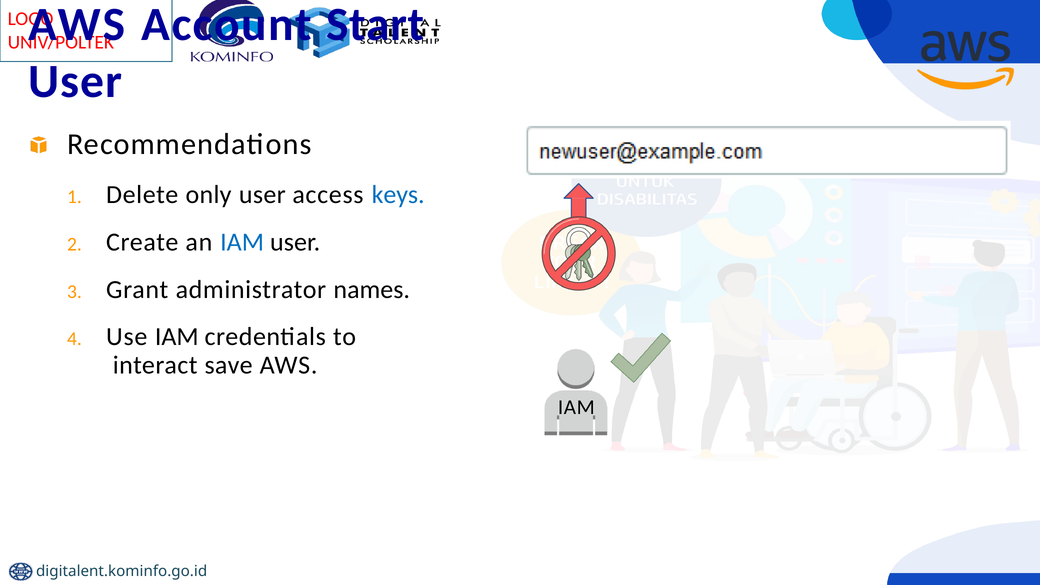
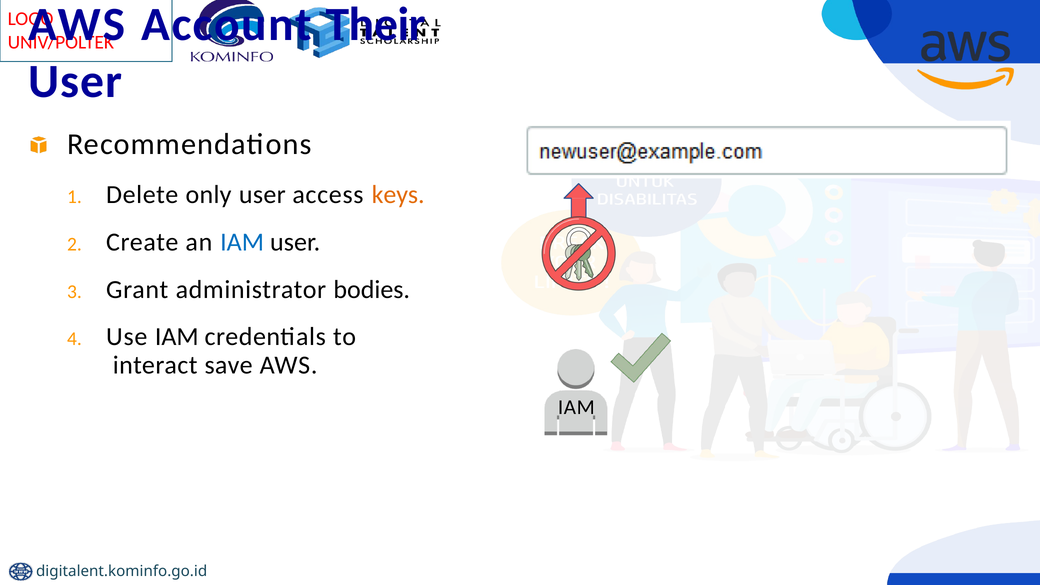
Start: Start -> Their (376, 25)
keys colour: blue -> orange (398, 194)
names: names -> bodies (372, 290)
